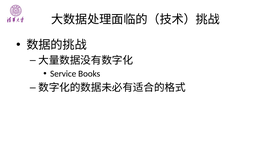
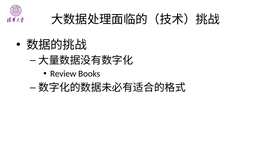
Service: Service -> Review (63, 74)
